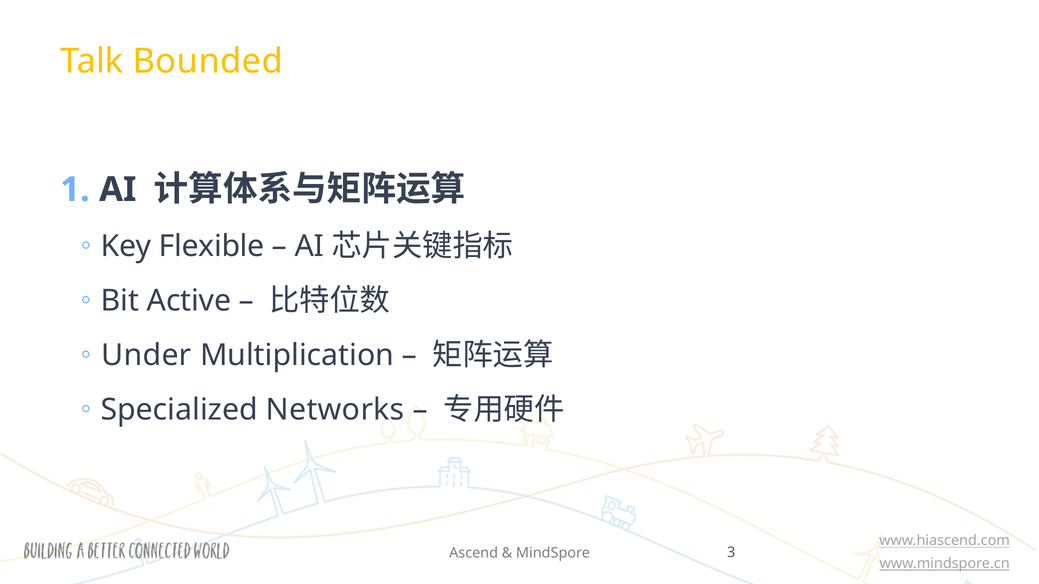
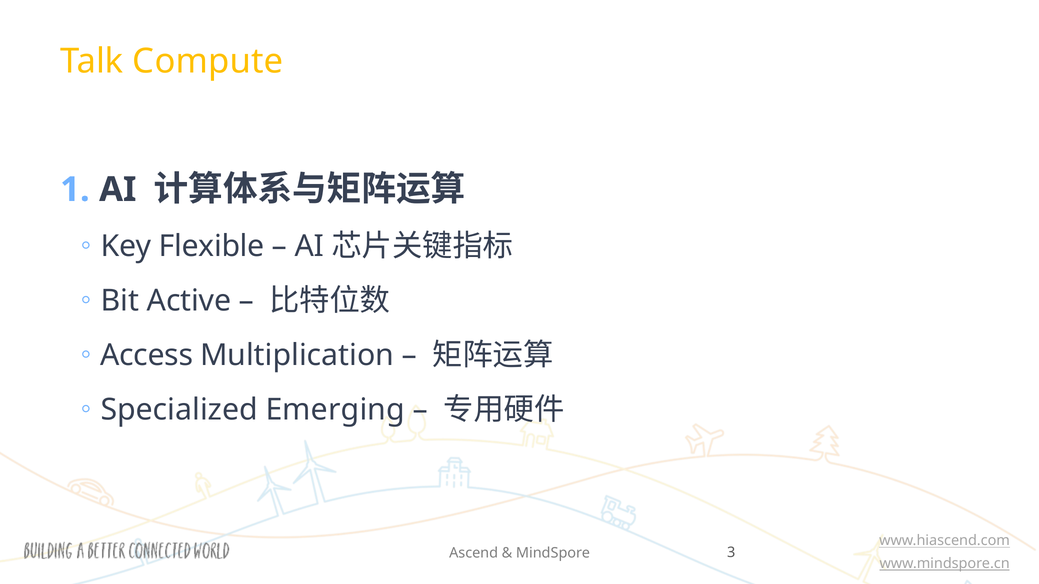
Bounded: Bounded -> Compute (208, 62)
Under: Under -> Access (147, 356)
Networks: Networks -> Emerging (335, 410)
